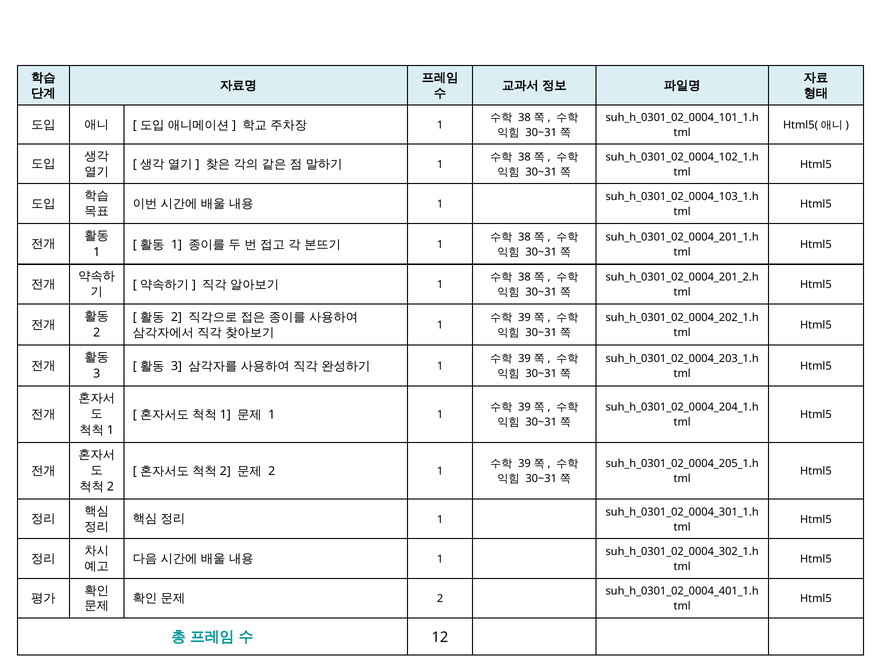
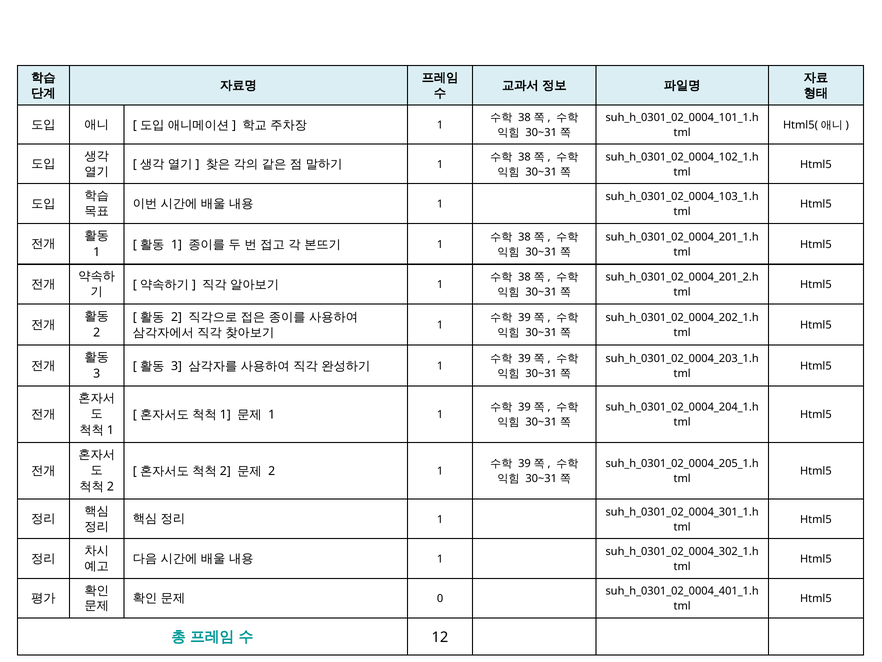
2: 2 -> 0 (440, 598)
